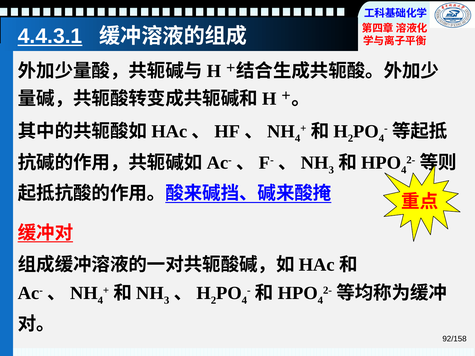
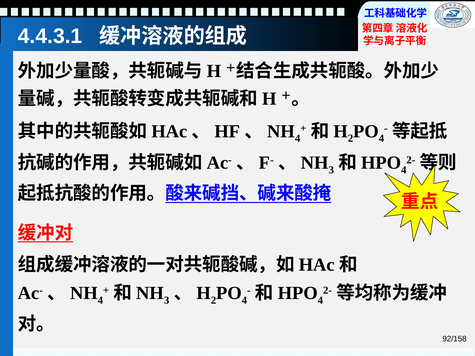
4.4.3.1 underline: present -> none (50, 36)
